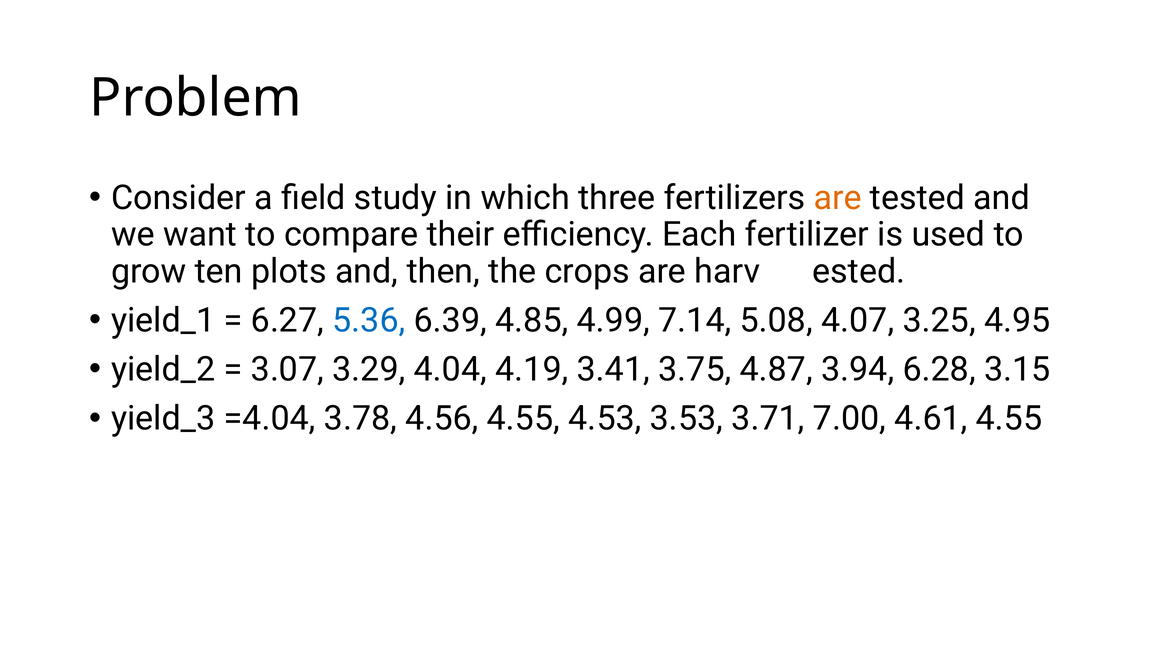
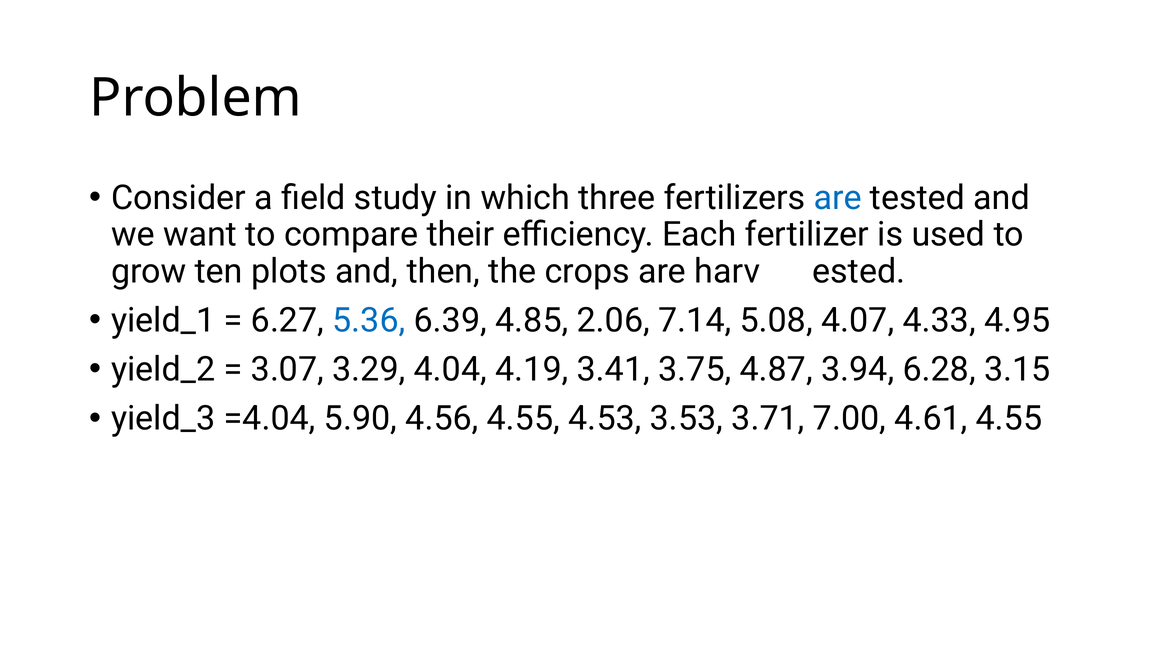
are colour: orange -> blue (838, 198)
4.99: 4.99 -> 2.06 (613, 320)
3.25: 3.25 -> 4.33 (939, 320)
3.78: 3.78 -> 5.90 (361, 418)
